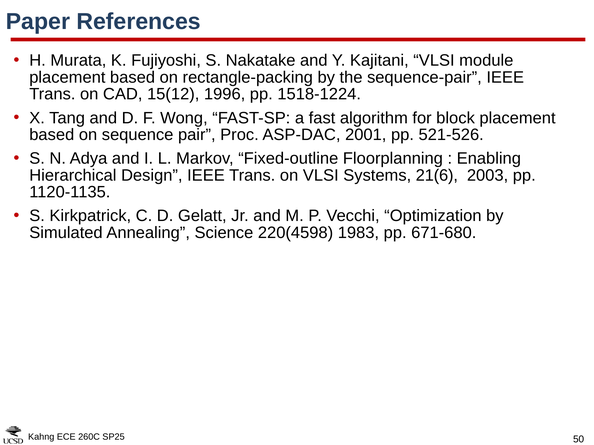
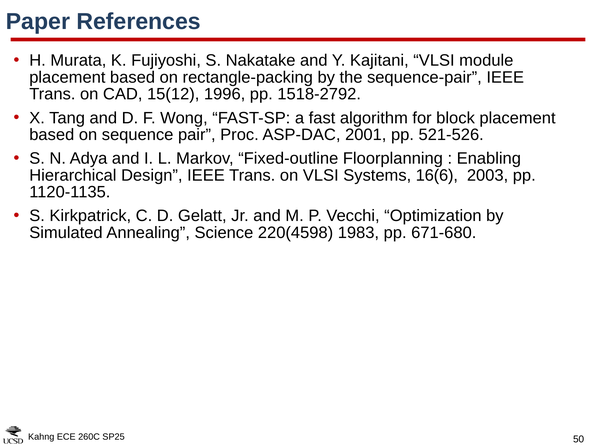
1518-1224: 1518-1224 -> 1518-2792 (319, 94)
21(6: 21(6 -> 16(6 (437, 175)
